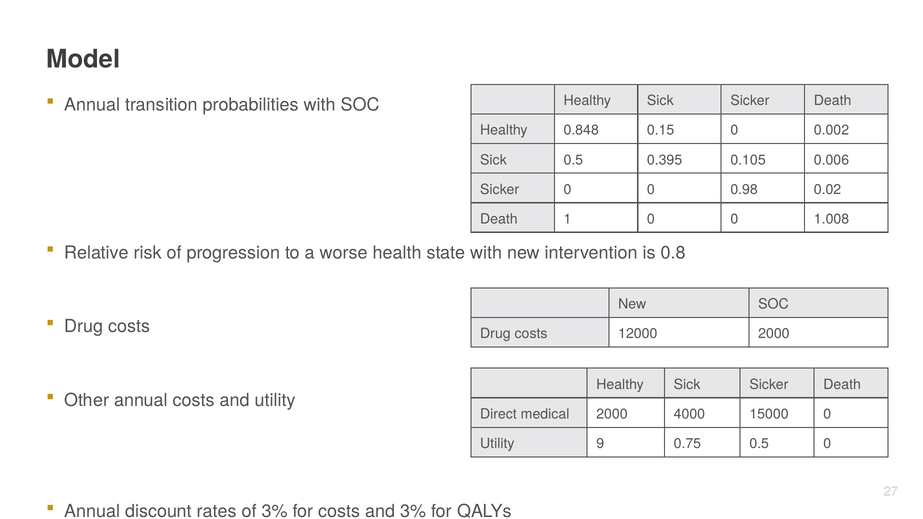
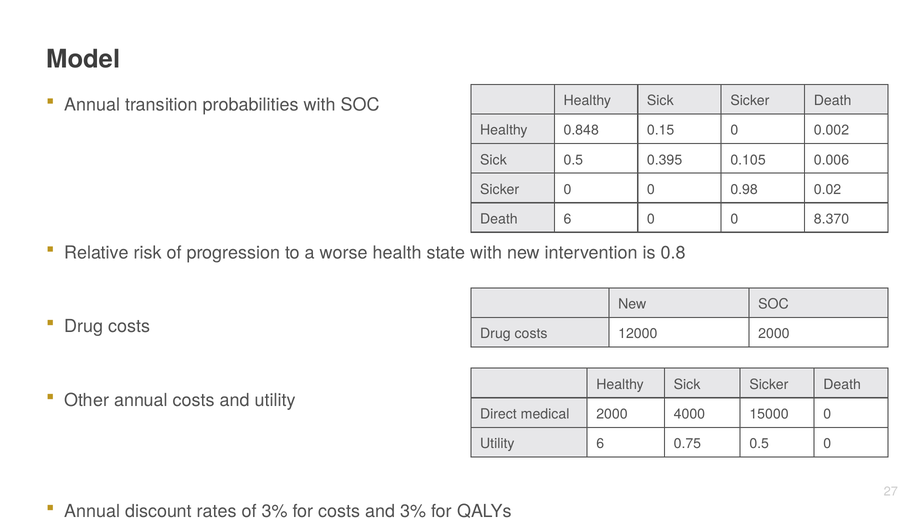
Death 1: 1 -> 6 (567, 219)
1.008: 1.008 -> 8.370 (832, 219)
Utility 9: 9 -> 6 (600, 444)
